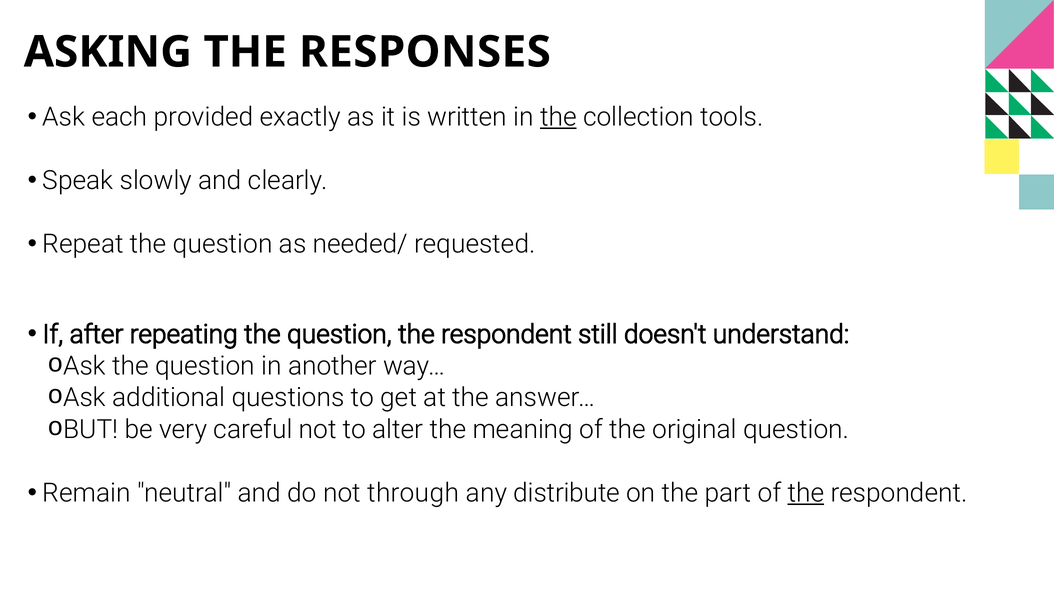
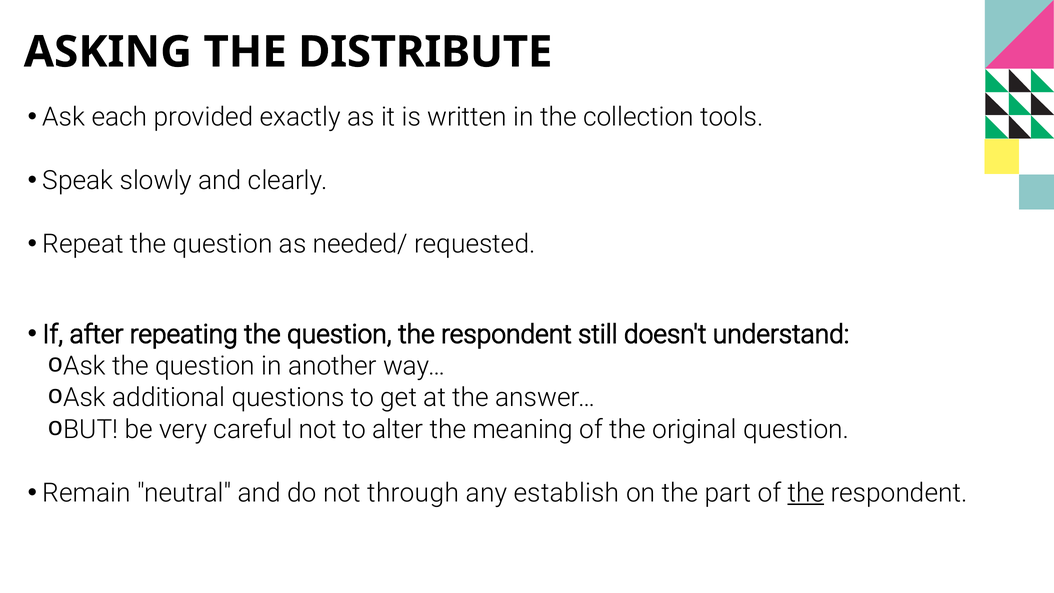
RESPONSES: RESPONSES -> DISTRIBUTE (425, 52)
the underline: present -> none (558, 117)
distribute: distribute -> establish (567, 493)
